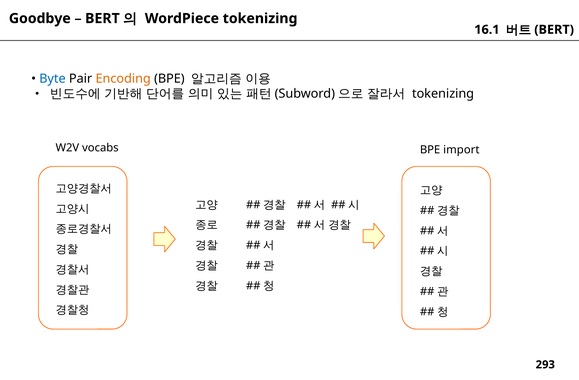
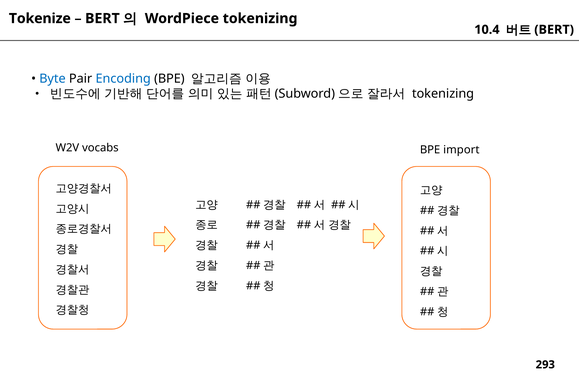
Goodbye: Goodbye -> Tokenize (40, 18)
16.1: 16.1 -> 10.4 (487, 30)
Encoding colour: orange -> blue (123, 79)
